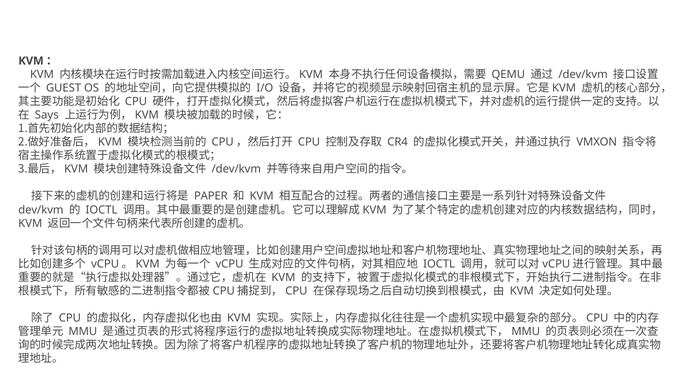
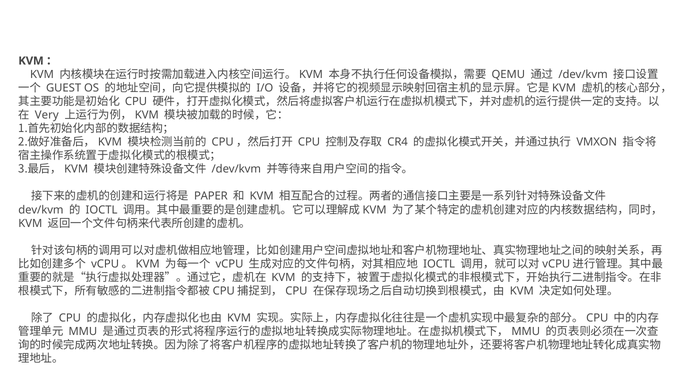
Says: Says -> Very (47, 115)
